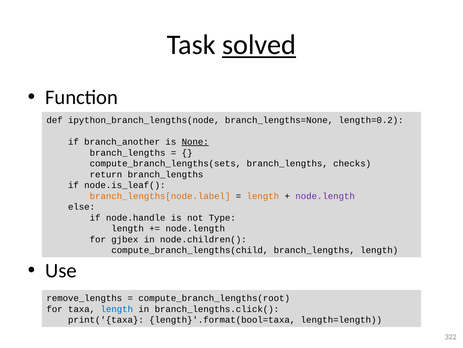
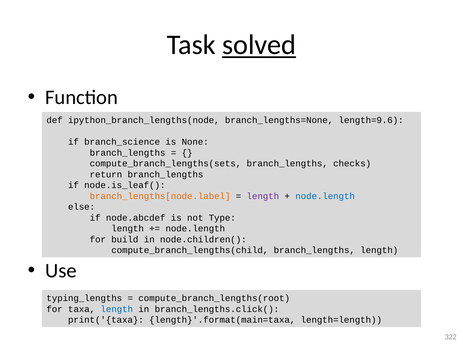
length=0.2: length=0.2 -> length=9.6 (371, 120)
branch_another: branch_another -> branch_science (122, 142)
None underline: present -> none (195, 142)
length colour: orange -> purple (263, 196)
node.length colour: purple -> blue (325, 196)
node.handle: node.handle -> node.abcdef (136, 217)
gjbex: gjbex -> build (125, 239)
remove_lengths: remove_lengths -> typing_lengths (84, 298)
length}'.format(bool=taxa: length}'.format(bool=taxa -> length}'.format(main=taxa (222, 319)
